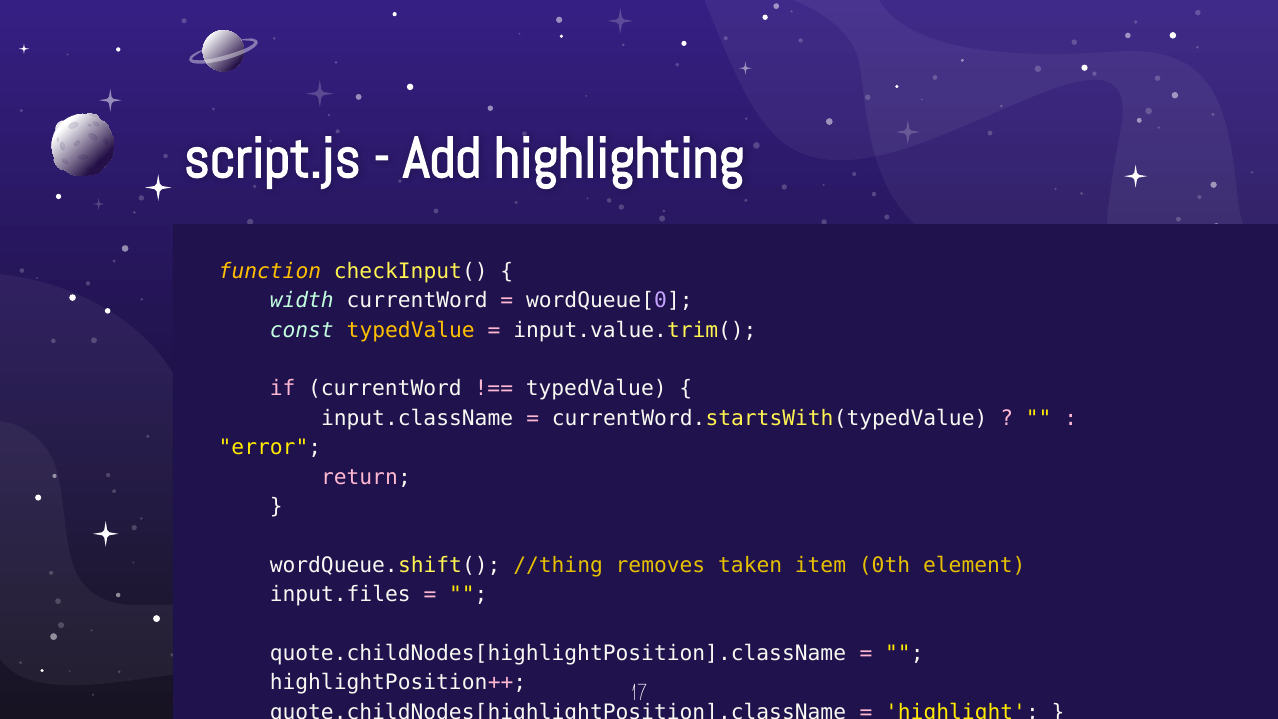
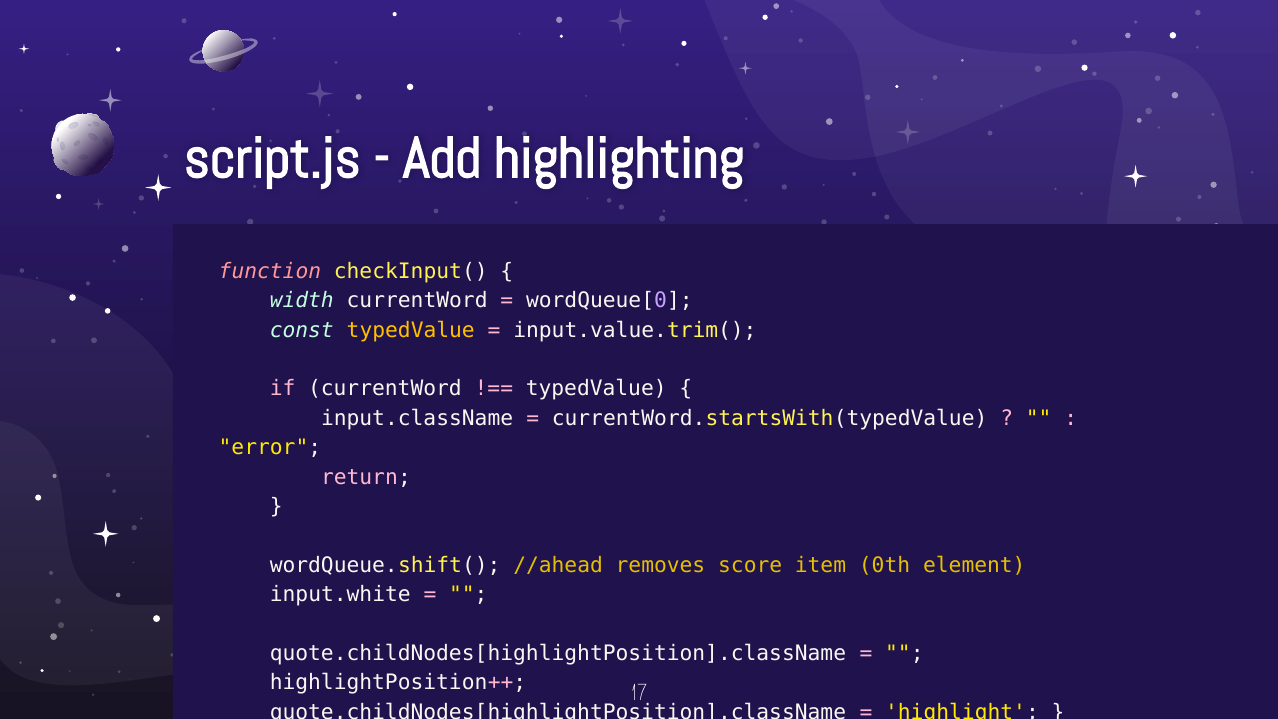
function colour: yellow -> pink (270, 271)
//thing: //thing -> //ahead (558, 565)
taken: taken -> score (750, 565)
input.files: input.files -> input.white (340, 594)
